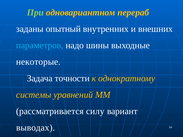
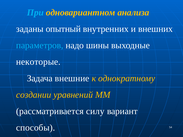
При colour: light green -> light blue (35, 13)
перераб: перераб -> анализа (133, 13)
точности: точности -> внешние (72, 78)
системы: системы -> создании (34, 95)
выводах: выводах -> способы (36, 128)
